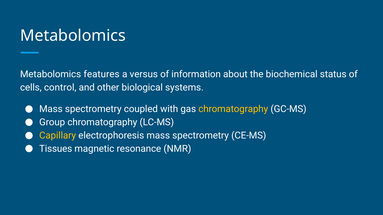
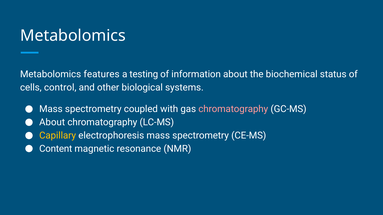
versus: versus -> testing (144, 74)
chromatography colour: yellow -> pink (233, 109)
Group: Group -> About (52, 122)
Tissues: Tissues -> Content (56, 149)
